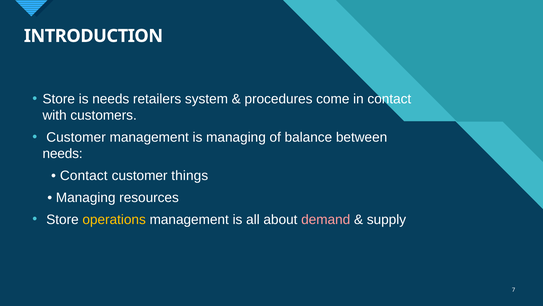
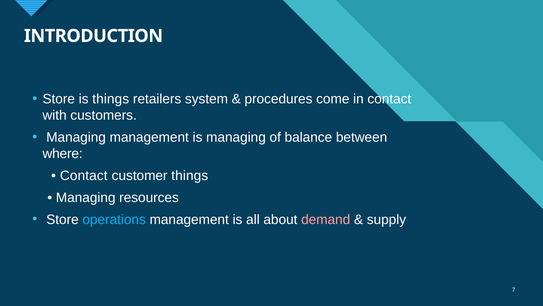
is needs: needs -> things (111, 99)
Customer: Customer -> Managing (76, 137)
needs: needs -> where (63, 153)
operations colour: yellow -> light blue (114, 219)
